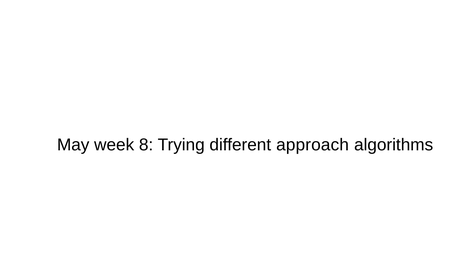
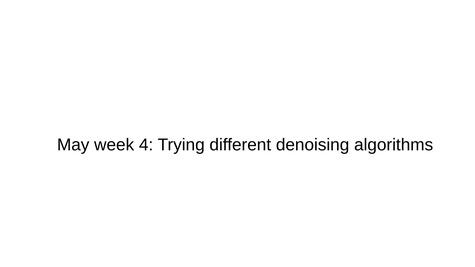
8: 8 -> 4 (146, 145)
approach: approach -> denoising (313, 145)
